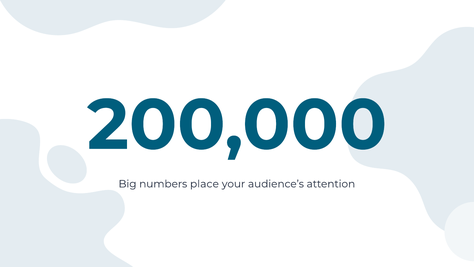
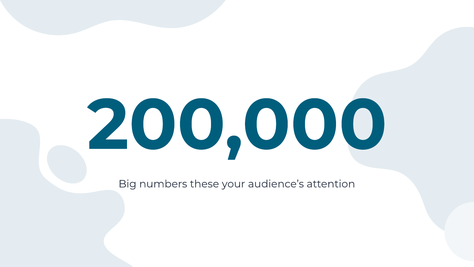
place: place -> these (205, 184)
